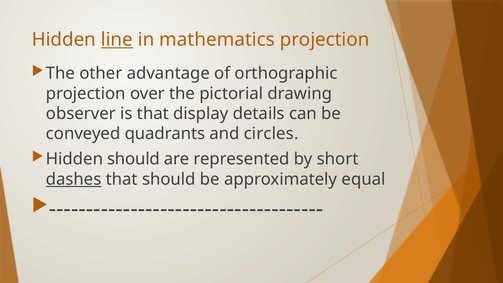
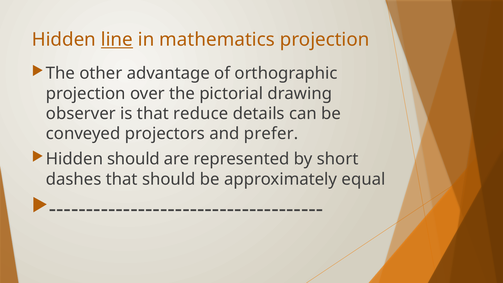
display: display -> reduce (201, 114)
quadrants: quadrants -> projectors (165, 134)
circles: circles -> prefer (271, 134)
dashes underline: present -> none (74, 179)
